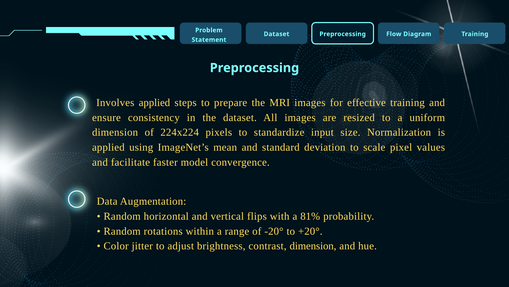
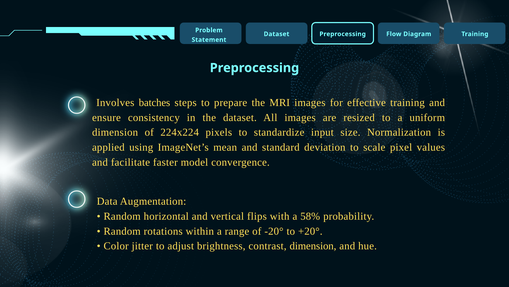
Involves applied: applied -> batches (154, 102)
81%: 81% -> 58% (310, 216)
